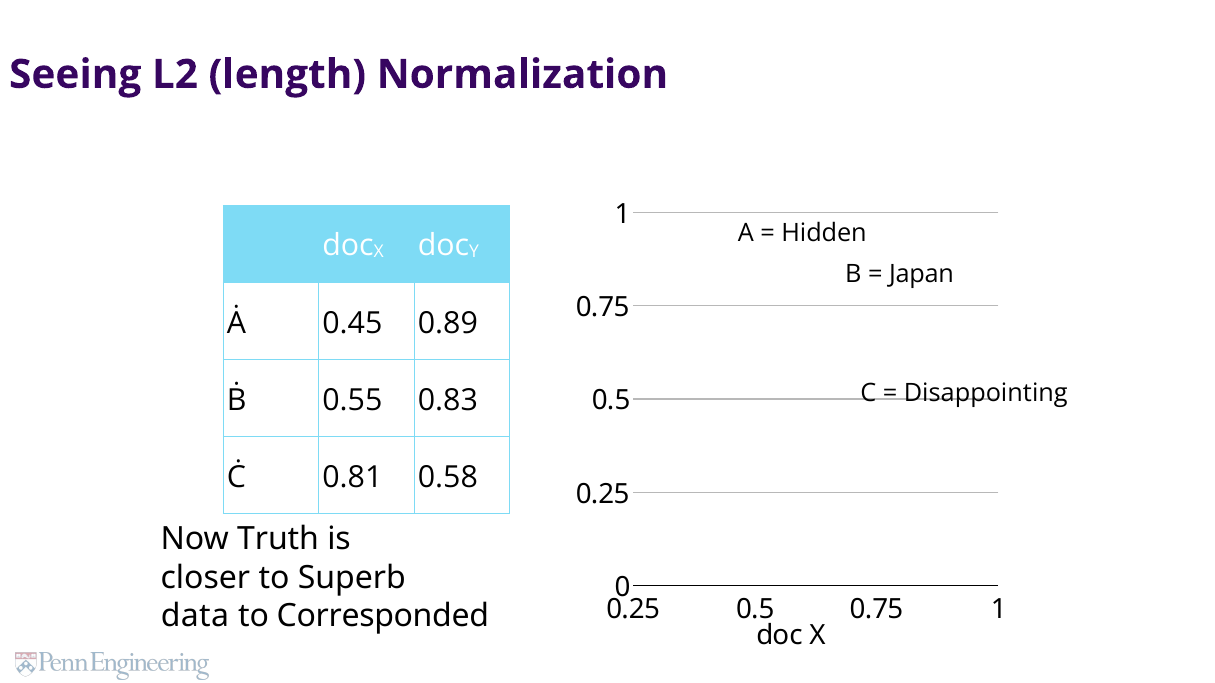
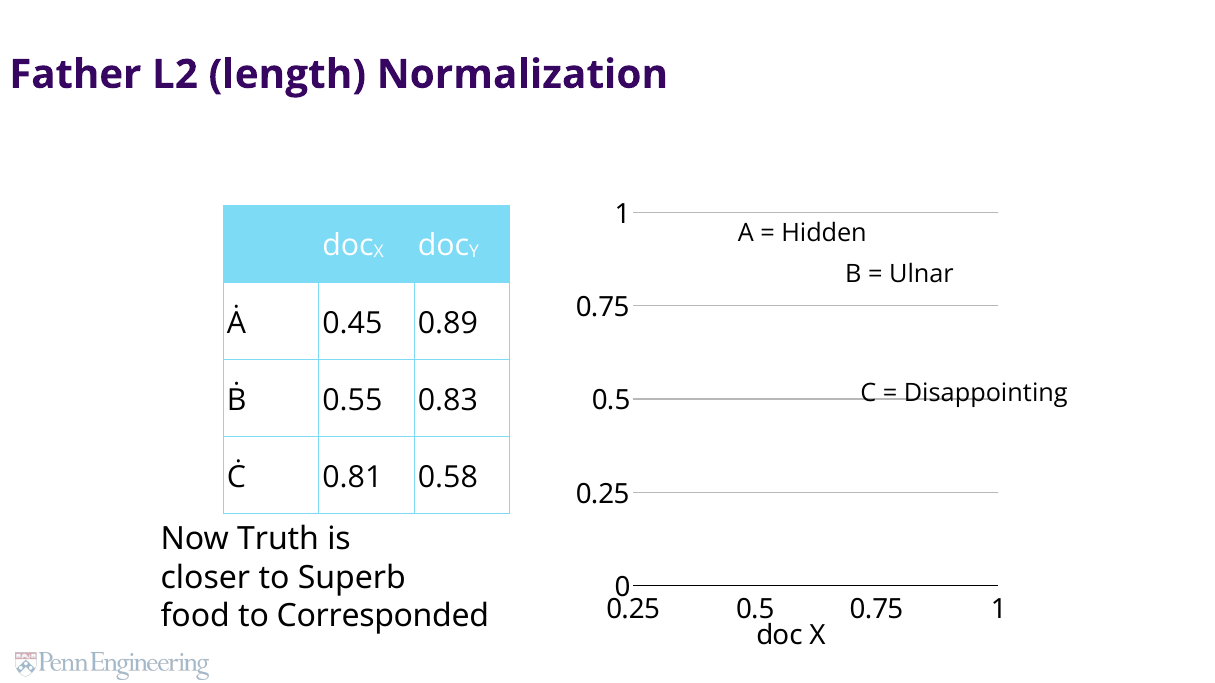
Seeing: Seeing -> Father (75, 75)
Japan: Japan -> Ulnar (921, 274)
data: data -> food (195, 617)
